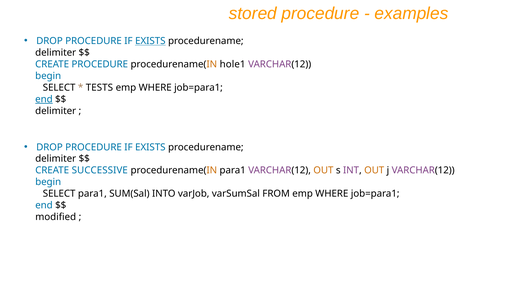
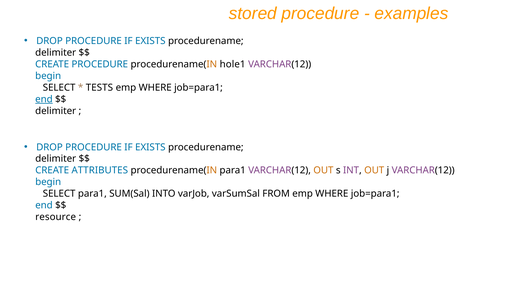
EXISTS underline: present -> none (150, 41)
SUCCESSIVE: SUCCESSIVE -> ATTRIBUTES (100, 170)
modified: modified -> resource (56, 217)
